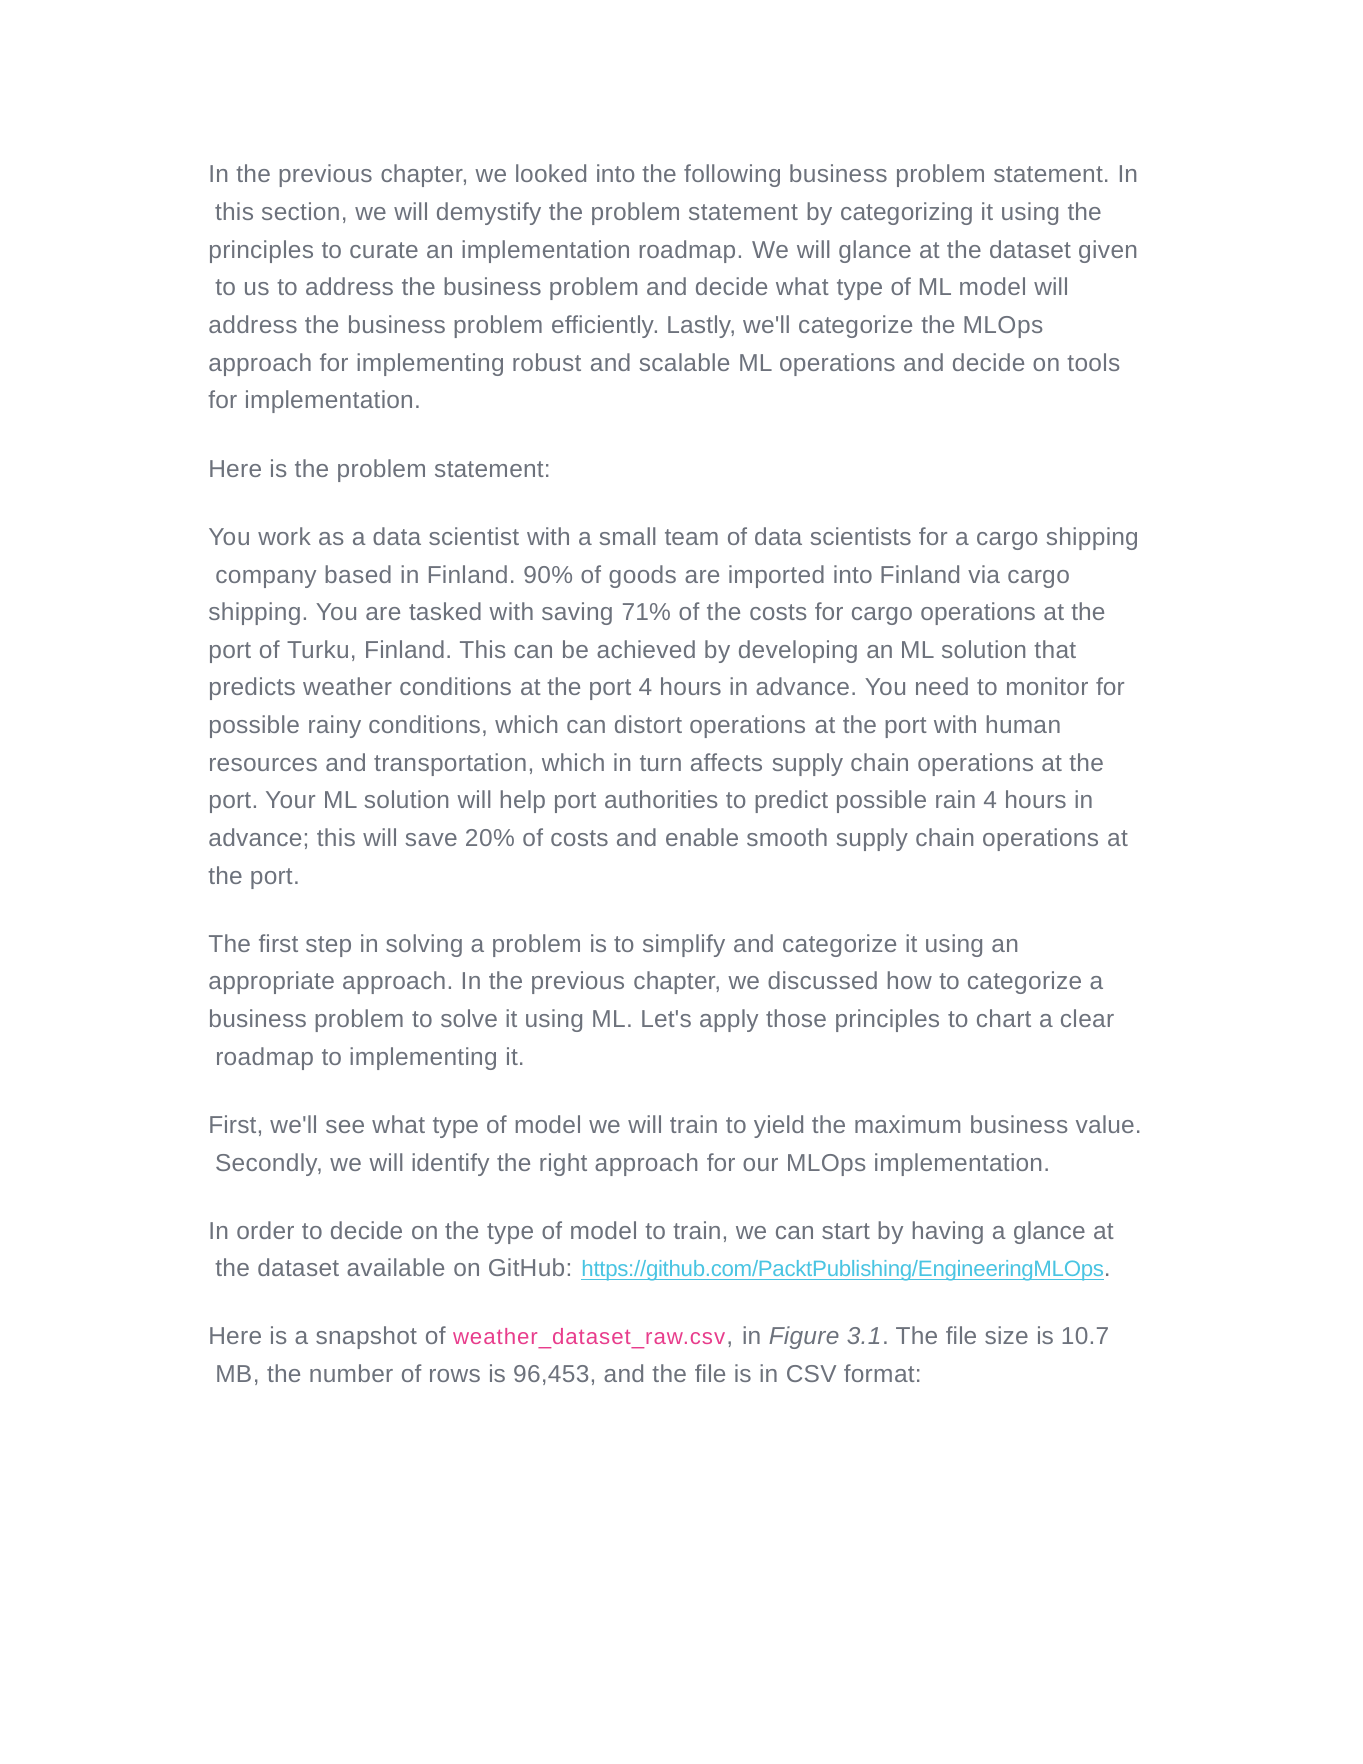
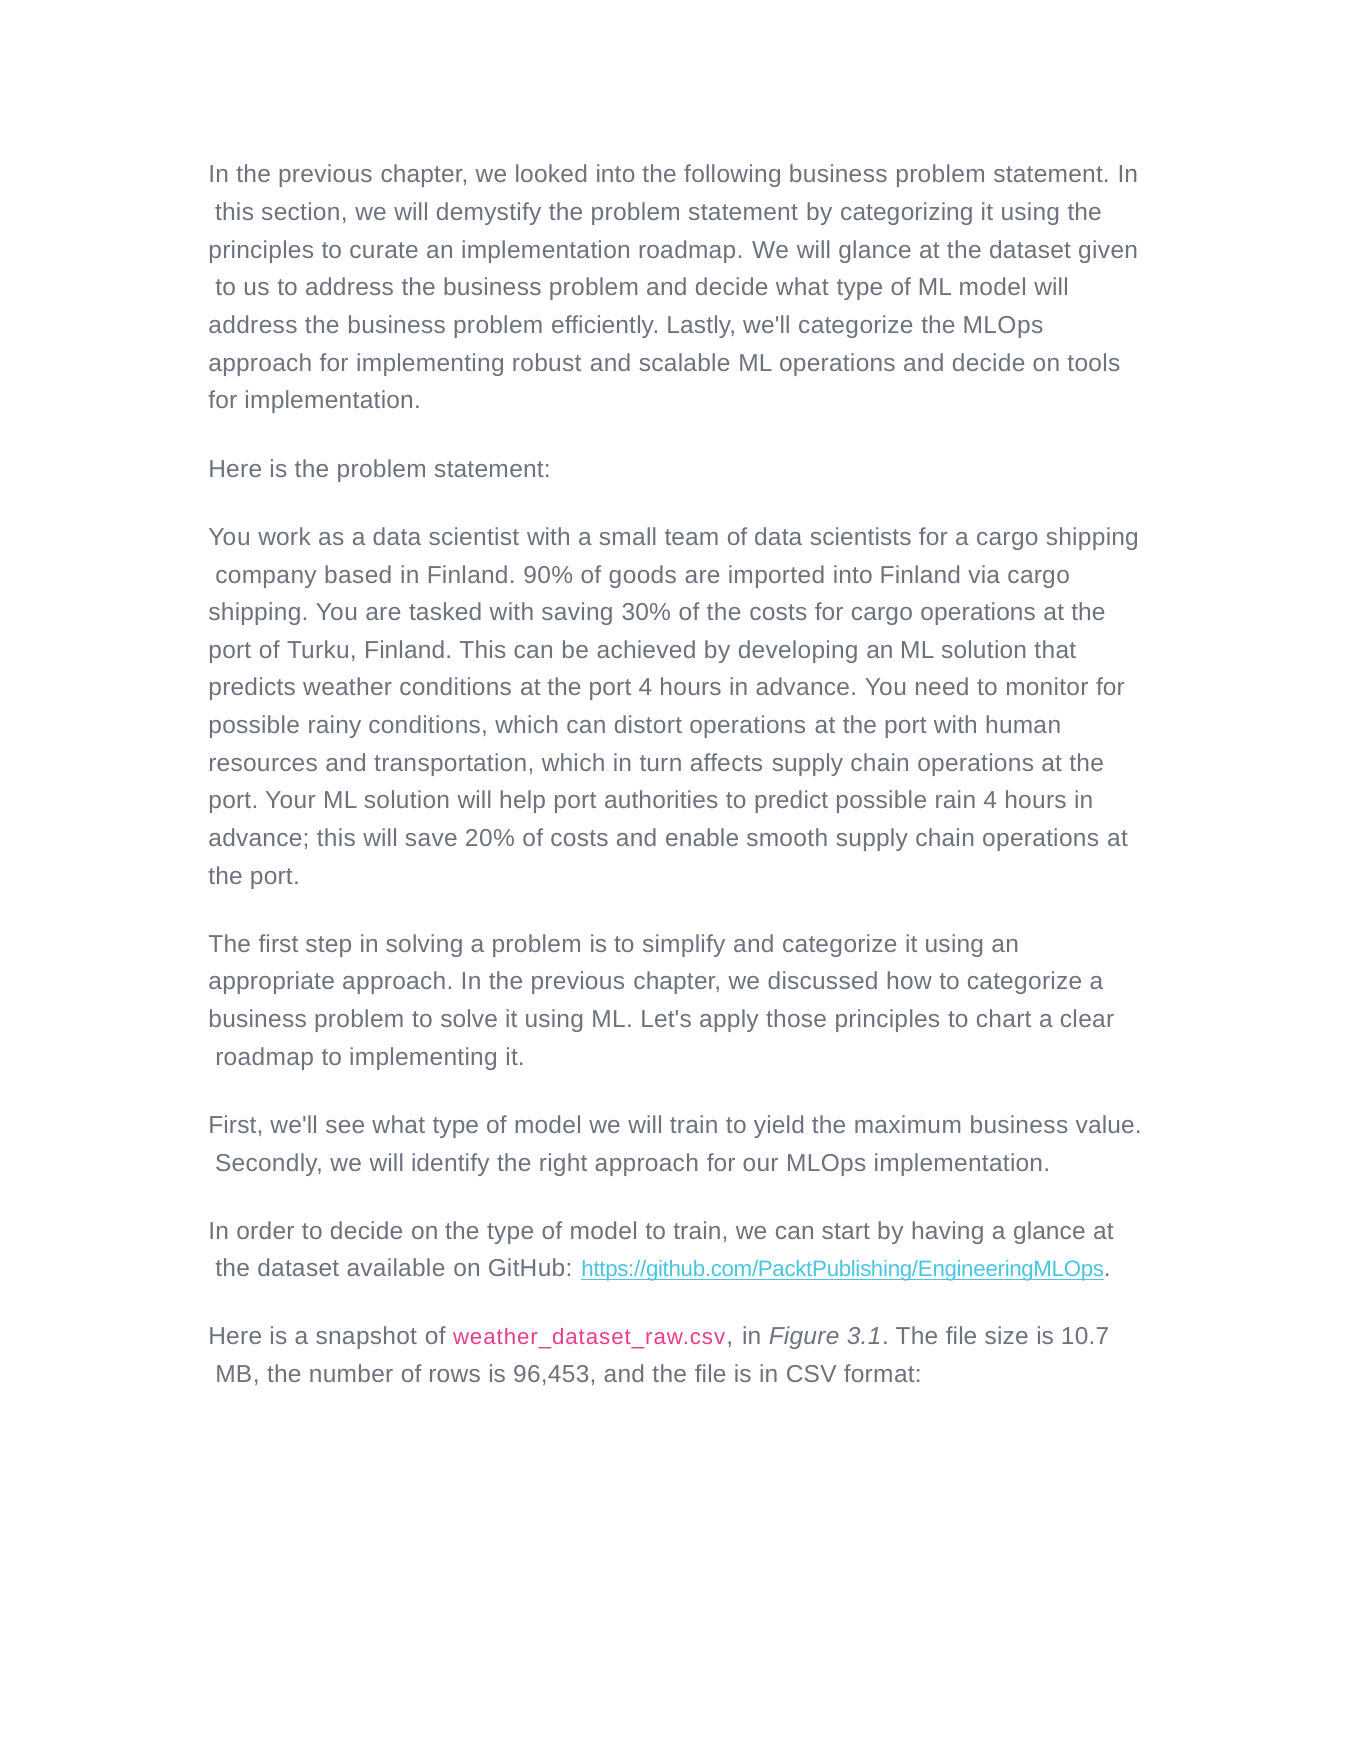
71%: 71% -> 30% (646, 613)
